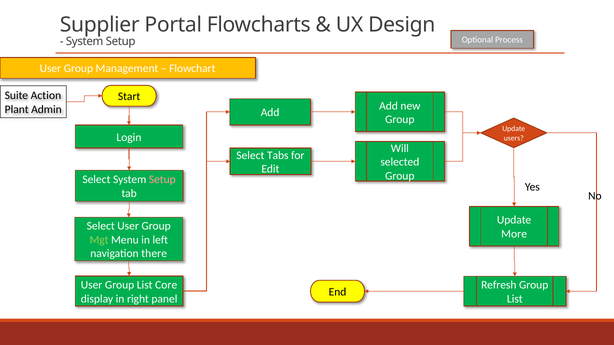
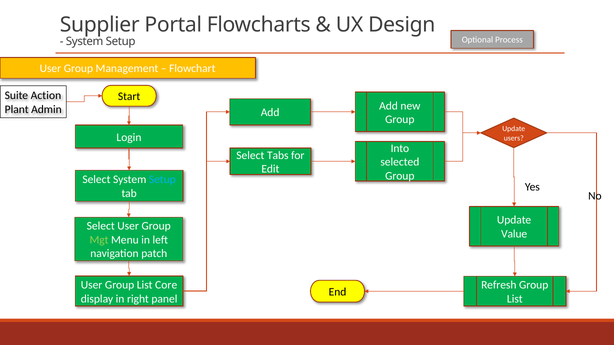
Will: Will -> Into (400, 148)
Setup colour: pink -> light blue (162, 180)
More: More -> Value (514, 234)
there: there -> patch (154, 254)
